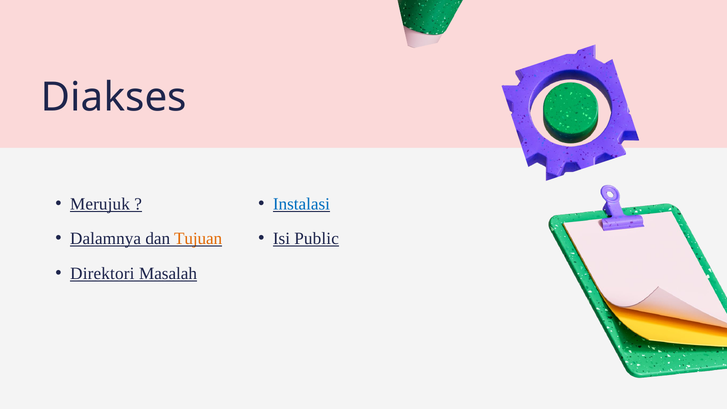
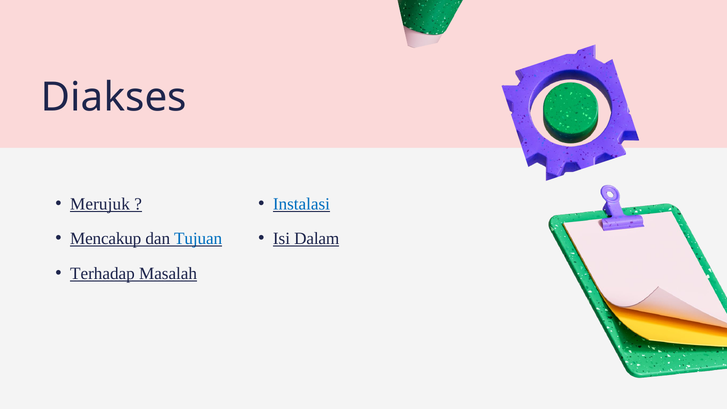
Dalamnya: Dalamnya -> Mencakup (106, 239)
Tujuan colour: orange -> blue (198, 239)
Public: Public -> Dalam (317, 239)
Direktori: Direktori -> Terhadap (102, 273)
